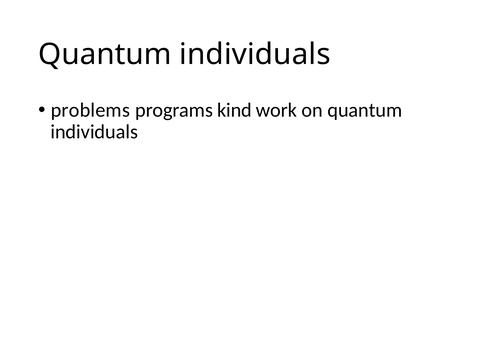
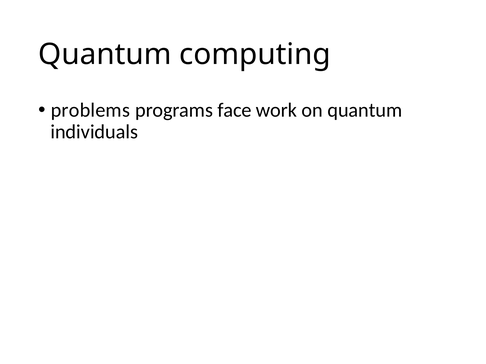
individuals: individuals -> computing (255, 54)
kind: kind -> face (234, 110)
